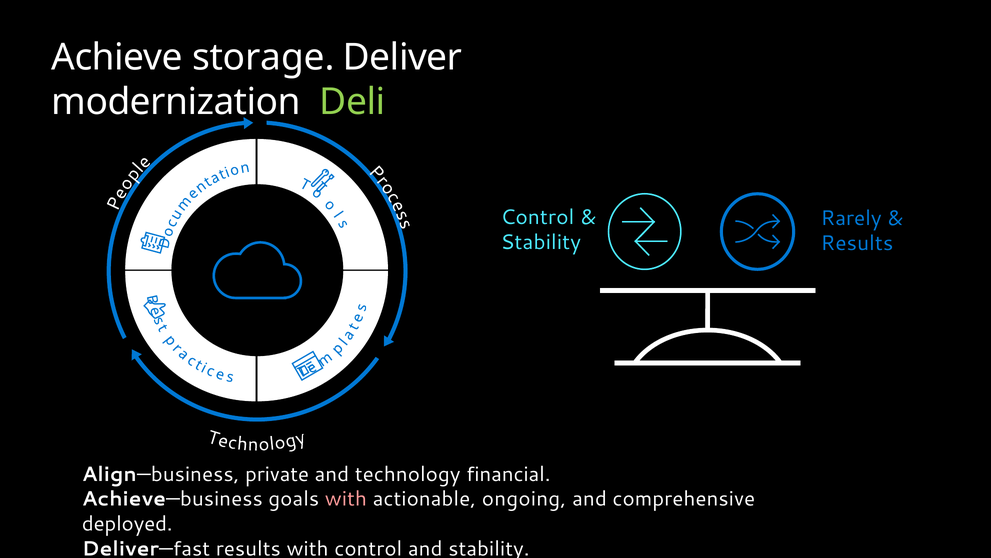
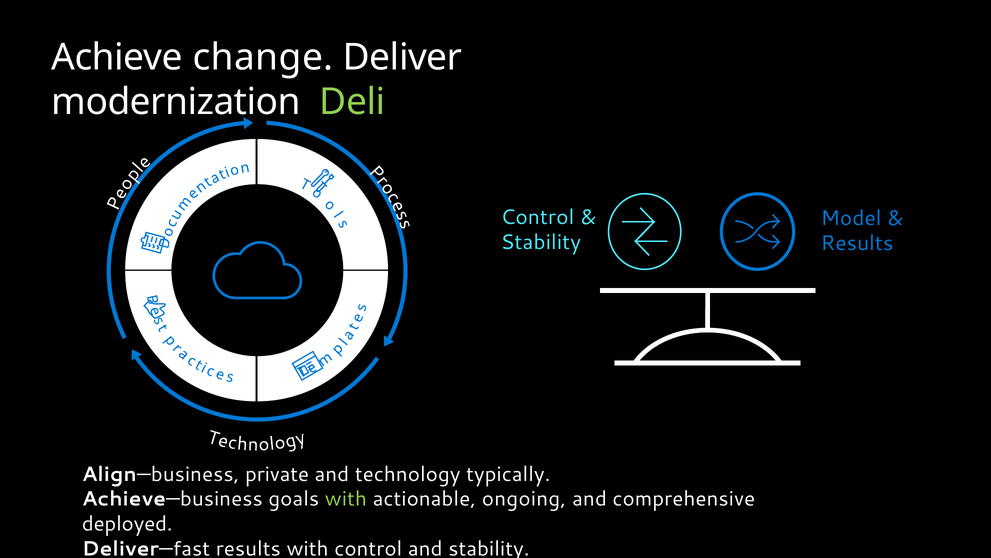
storage: storage -> change (263, 57)
Rarely: Rarely -> Model (851, 218)
financial: financial -> typically (508, 474)
with colour: pink -> light green (346, 499)
